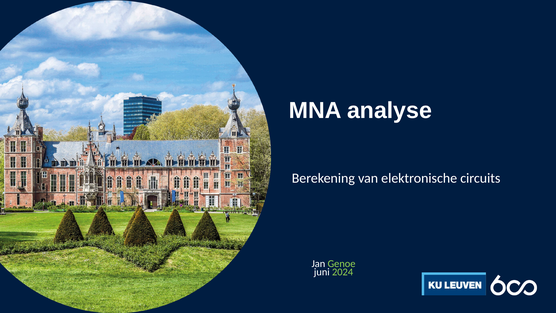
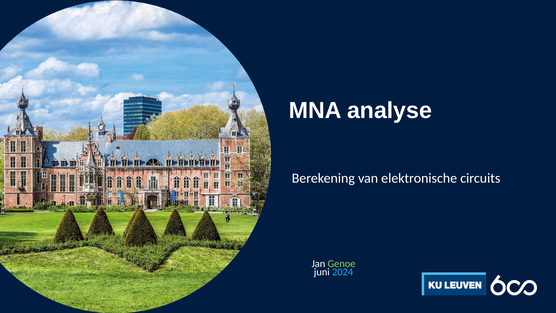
2024 colour: light green -> light blue (343, 272)
